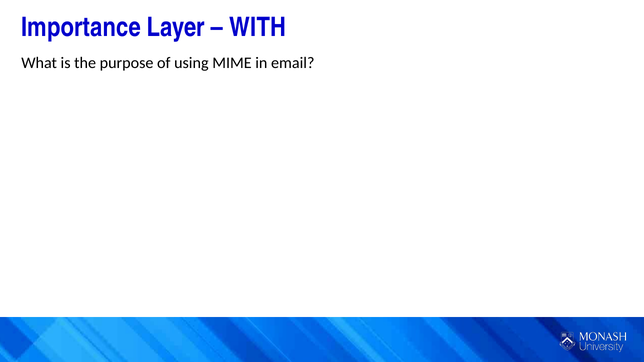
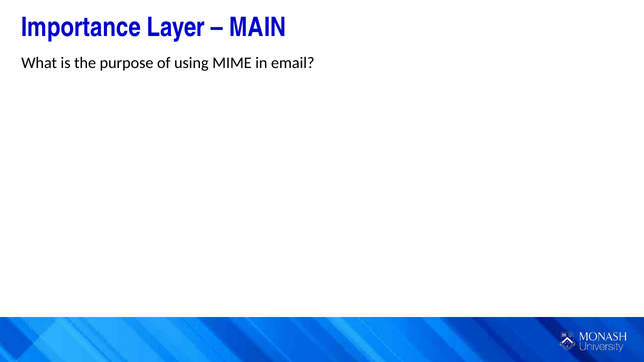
WITH: WITH -> MAIN (258, 28)
